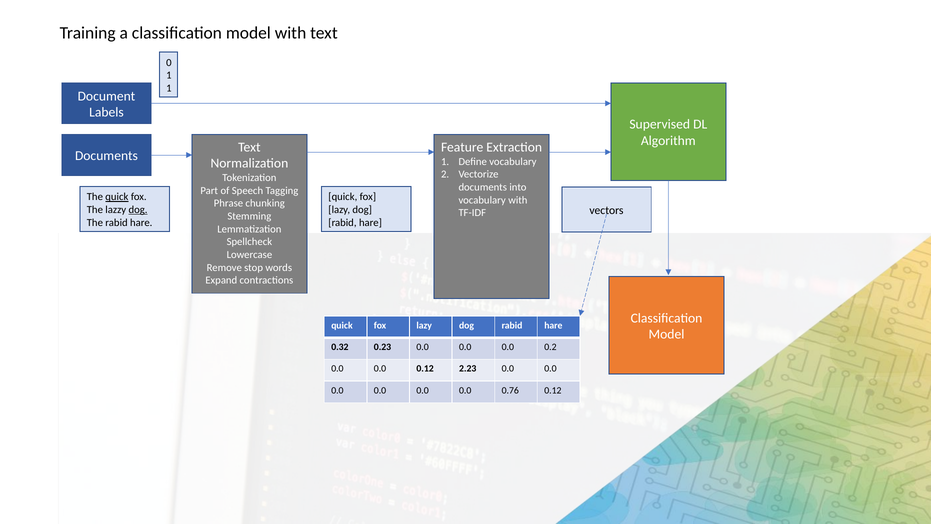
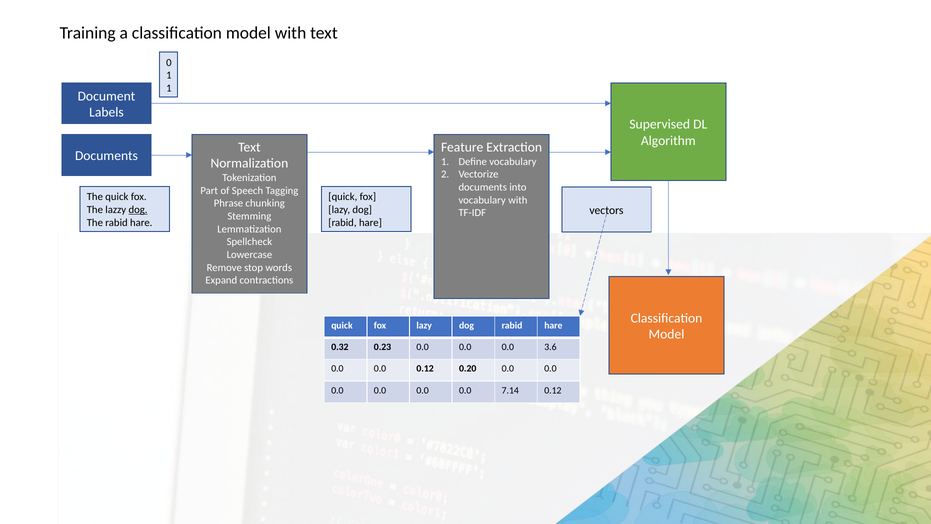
quick underline: present -> none (117, 197)
0.2: 0.2 -> 3.6 (550, 347)
2.23: 2.23 -> 0.20 (468, 369)
0.76: 0.76 -> 7.14 (510, 390)
